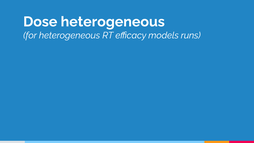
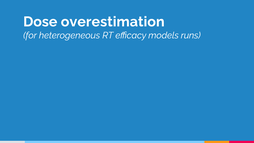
Dose heterogeneous: heterogeneous -> overestimation (113, 22)
